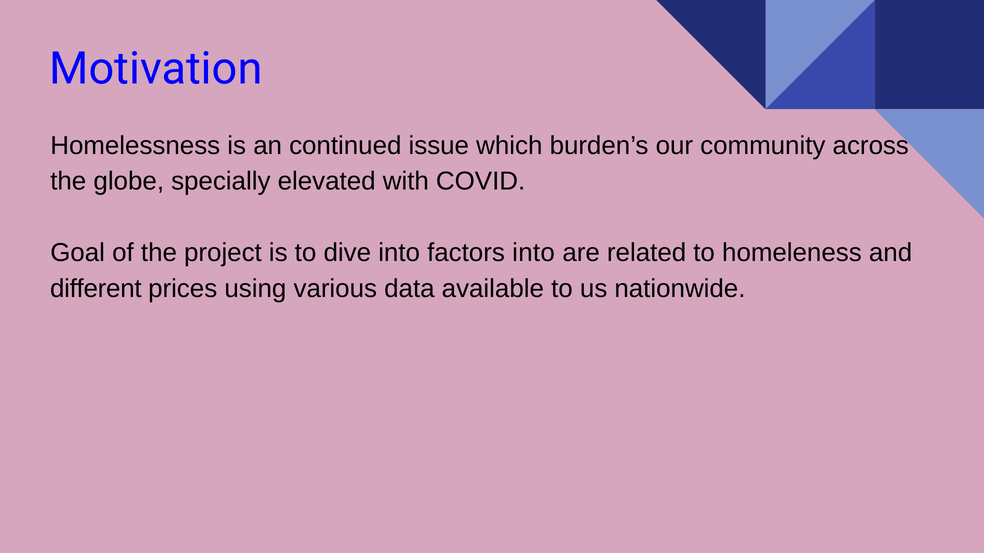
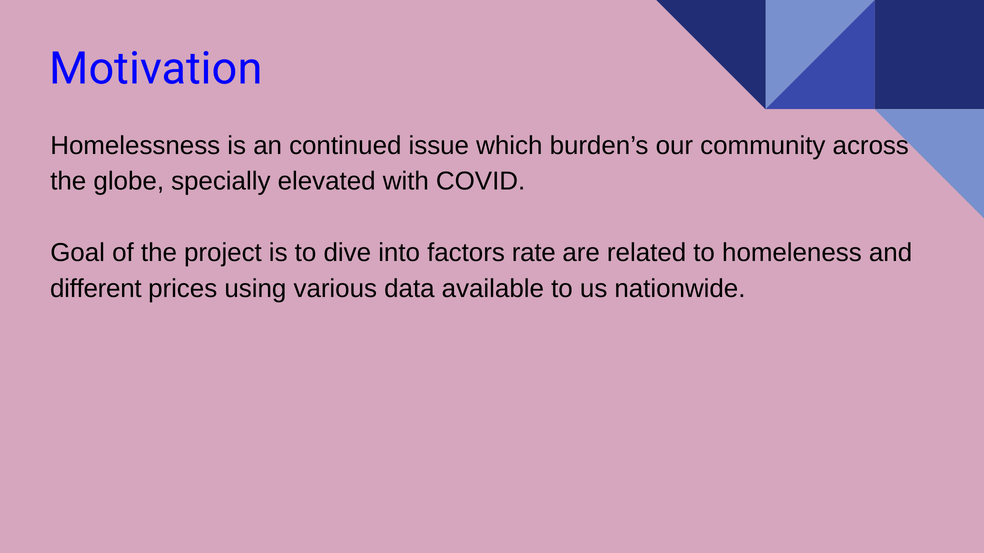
factors into: into -> rate (534, 253)
